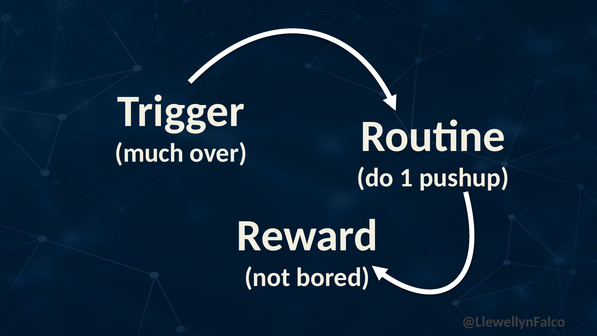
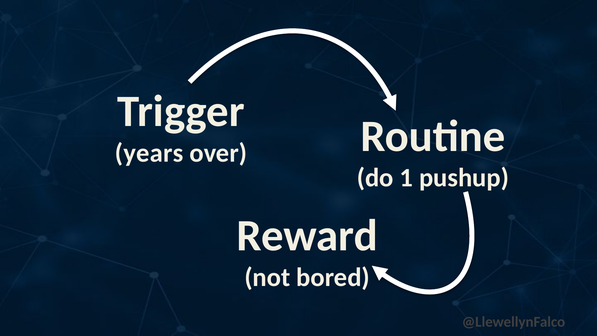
much: much -> years (149, 153)
